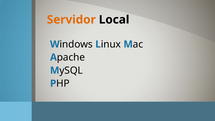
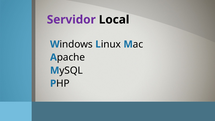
Servidor colour: orange -> purple (71, 20)
